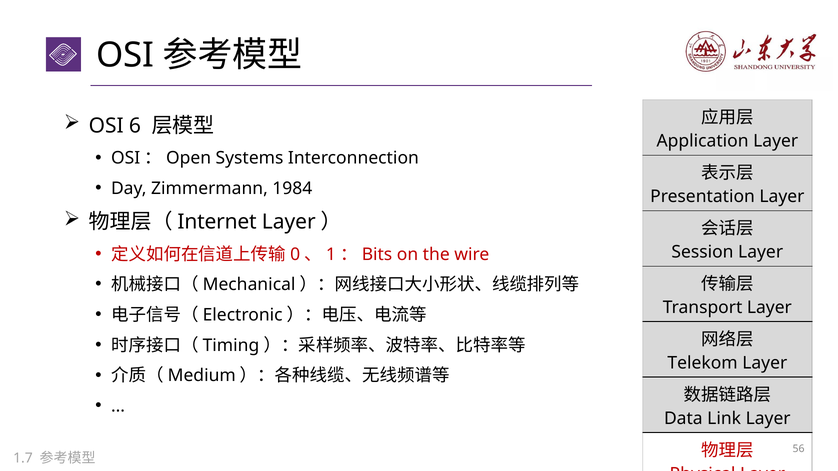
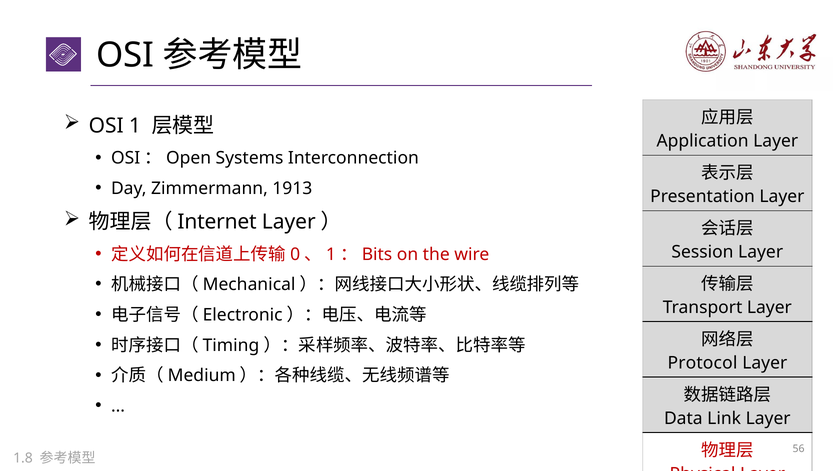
OSI 6: 6 -> 1 (135, 126)
1984: 1984 -> 1913 (292, 189)
Telekom: Telekom -> Protocol (702, 363)
1.7: 1.7 -> 1.8 (23, 459)
